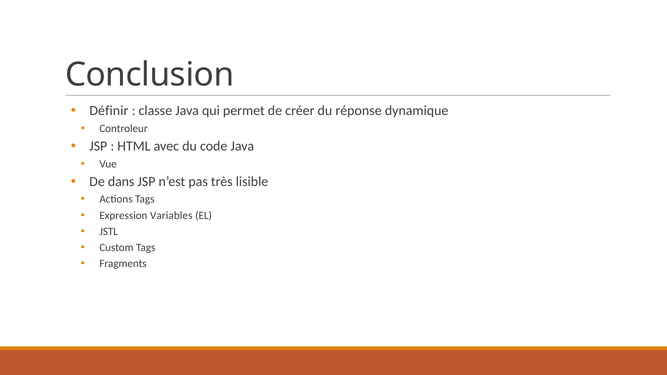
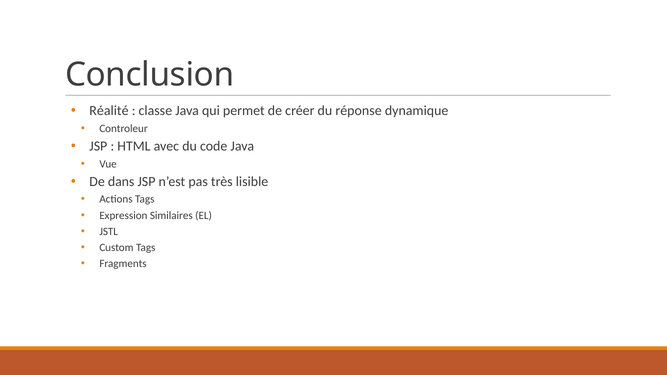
Définir: Définir -> Réalité (109, 111)
Variables: Variables -> Similaires (171, 215)
